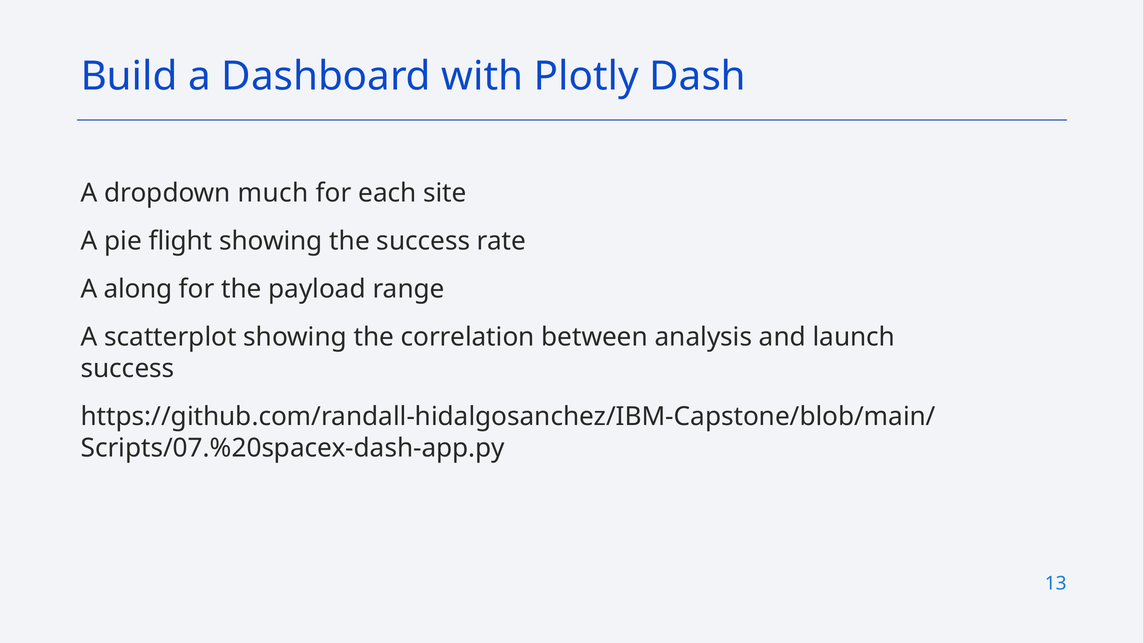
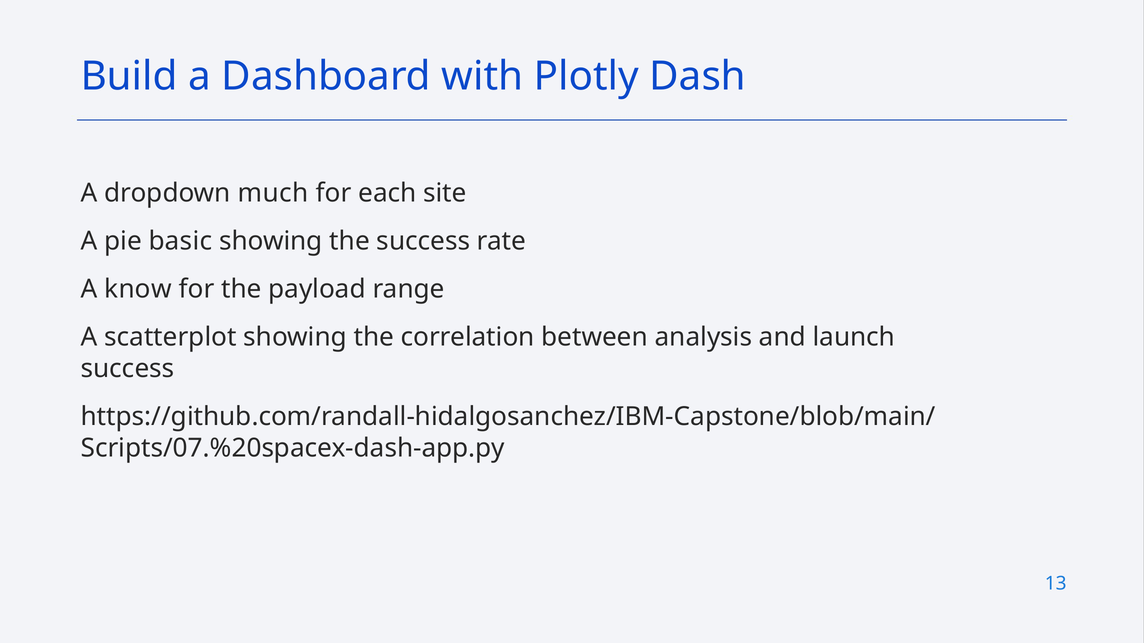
flight: flight -> basic (180, 241)
along: along -> know (138, 289)
